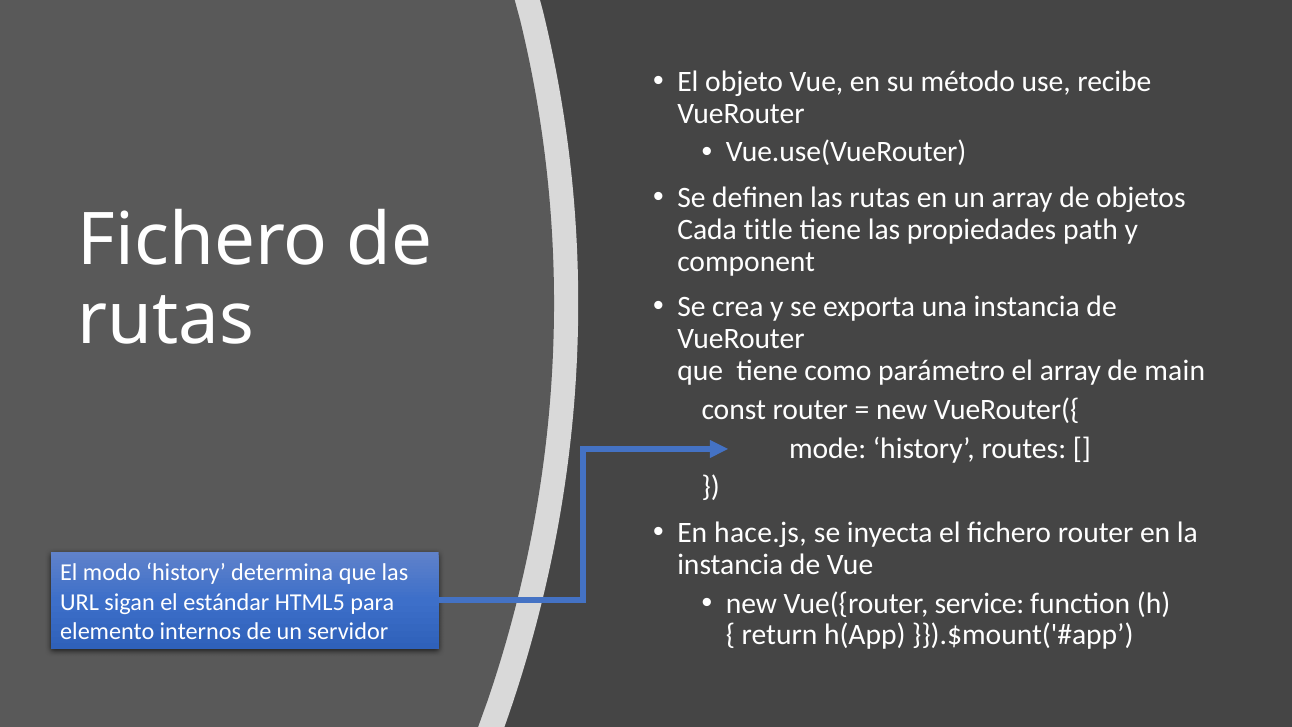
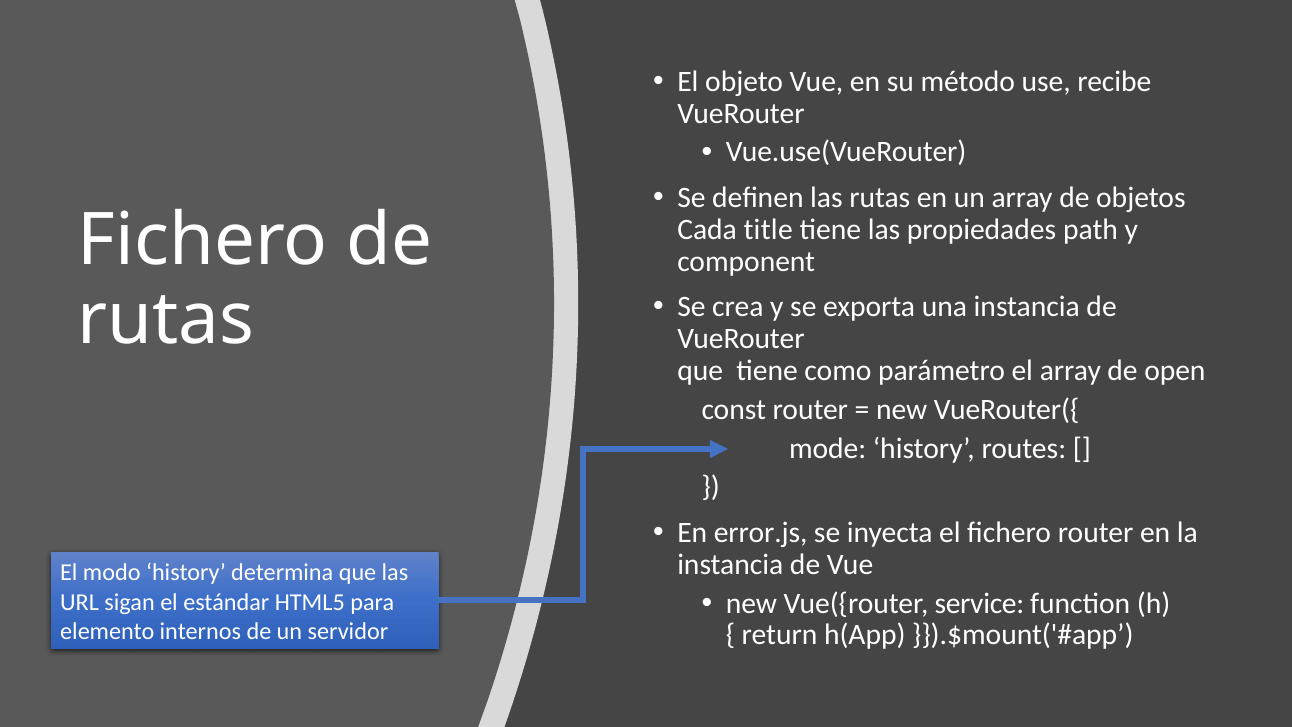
main: main -> open (1175, 371)
hace.js: hace.js -> error.js (761, 532)
